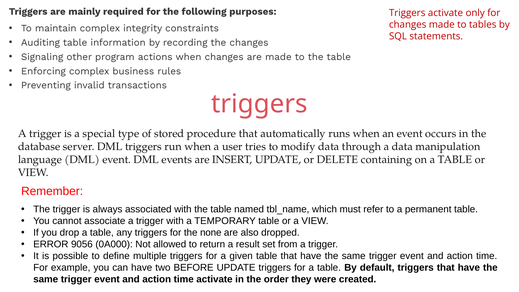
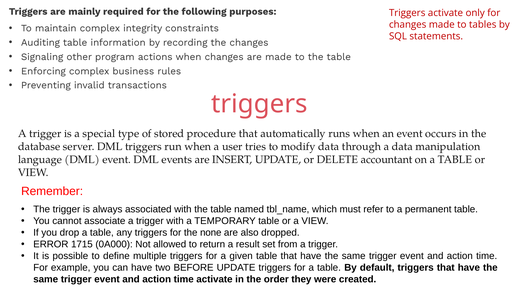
containing: containing -> accountant (387, 160)
9056: 9056 -> 1715 (82, 244)
